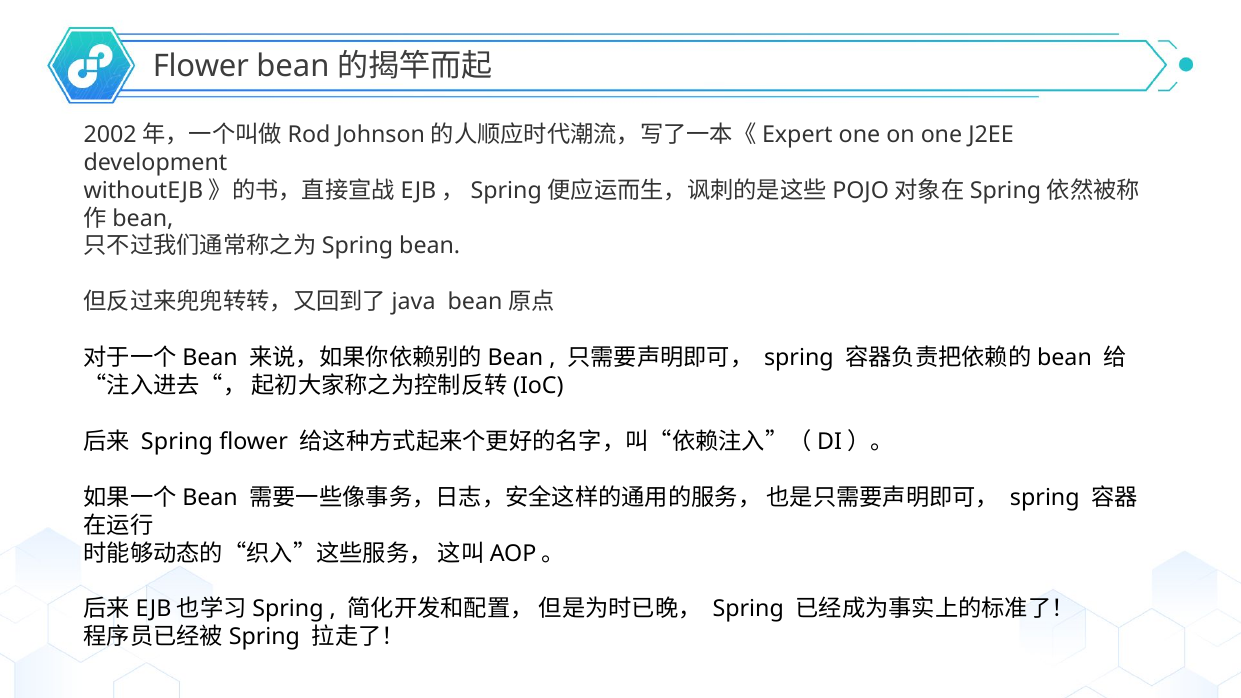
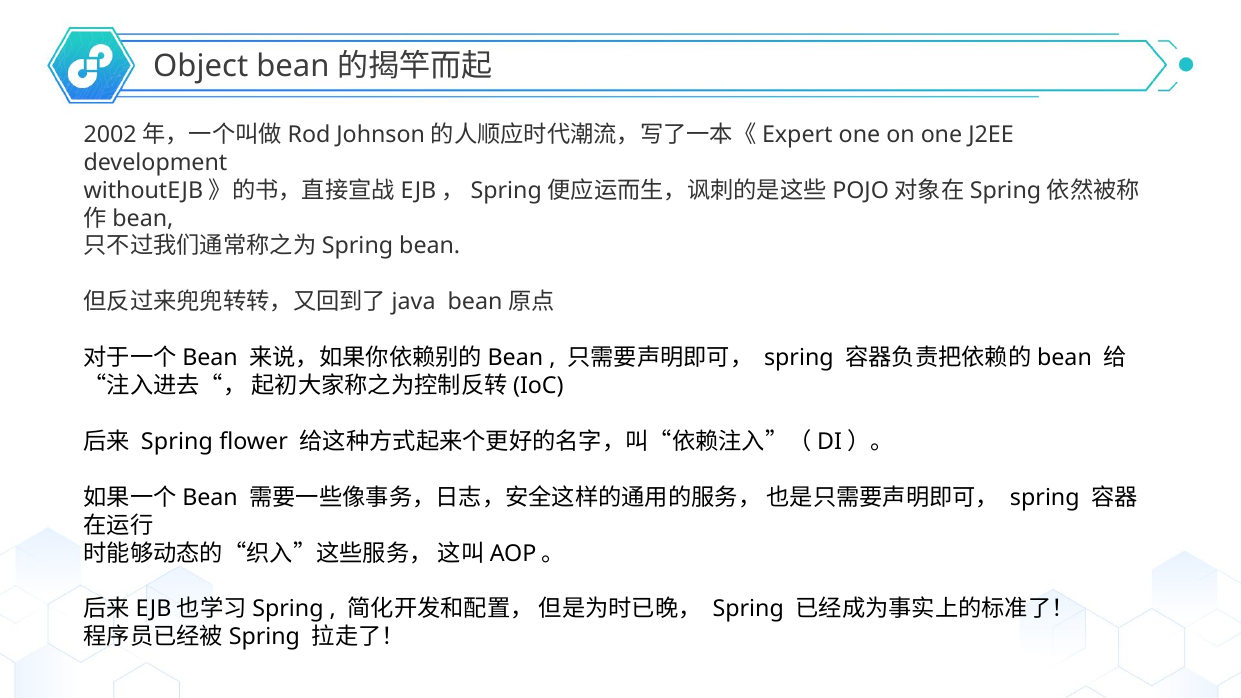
Flower: Flower -> Object (201, 67)
